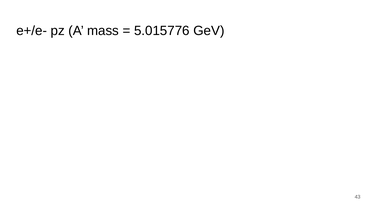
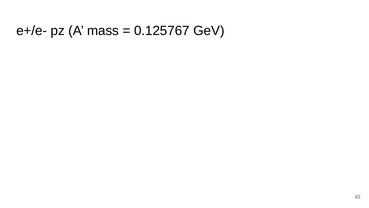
5.015776: 5.015776 -> 0.125767 (162, 31)
